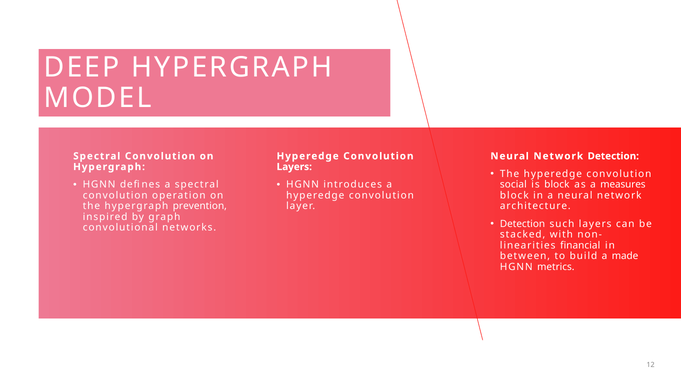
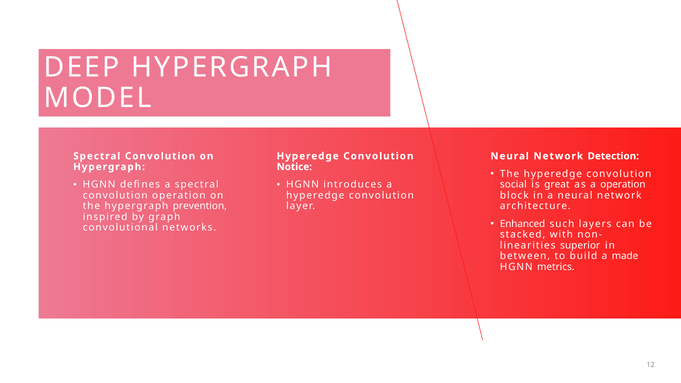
Layers: Layers -> Notice (294, 167)
is block: block -> great (557, 185)
a measures: measures -> operation (623, 185)
Detection: Detection -> Enhanced (523, 224)
financial: financial -> superior (580, 245)
